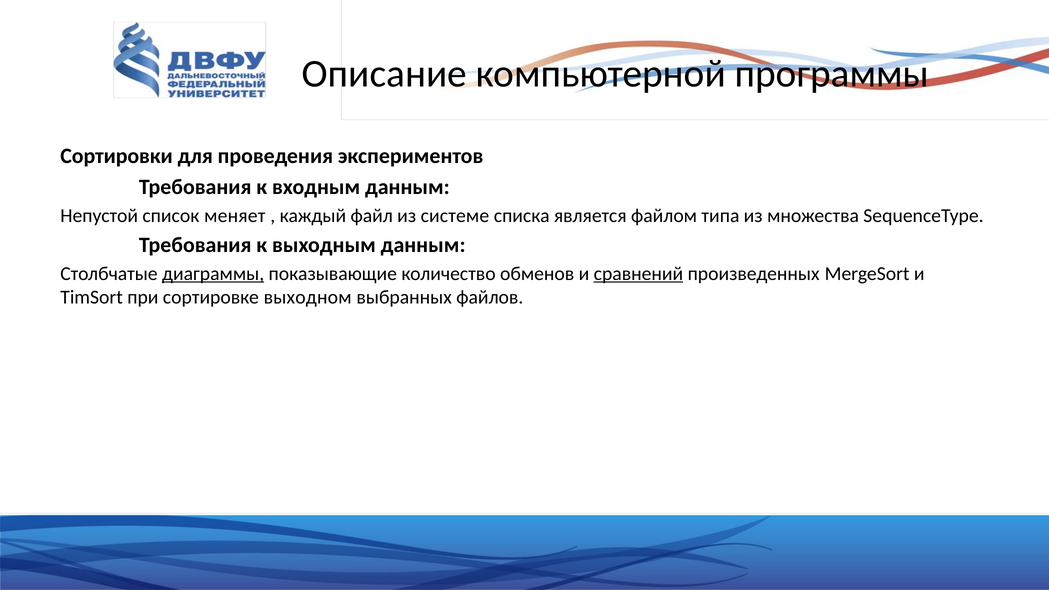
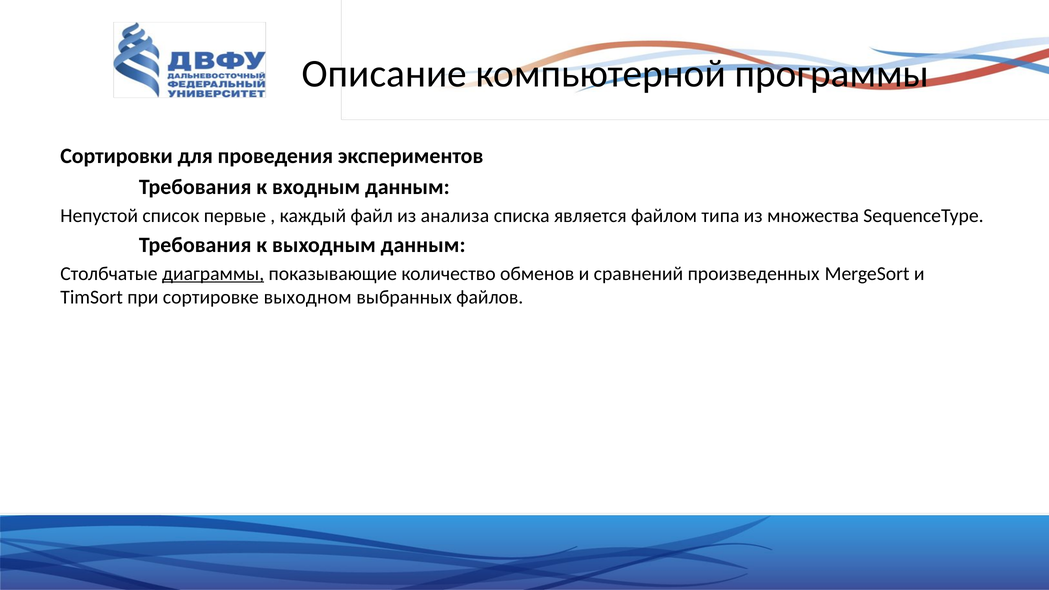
меняет: меняет -> первые (235, 216)
системе: системе -> анализа (455, 216)
сравнений underline: present -> none (638, 274)
